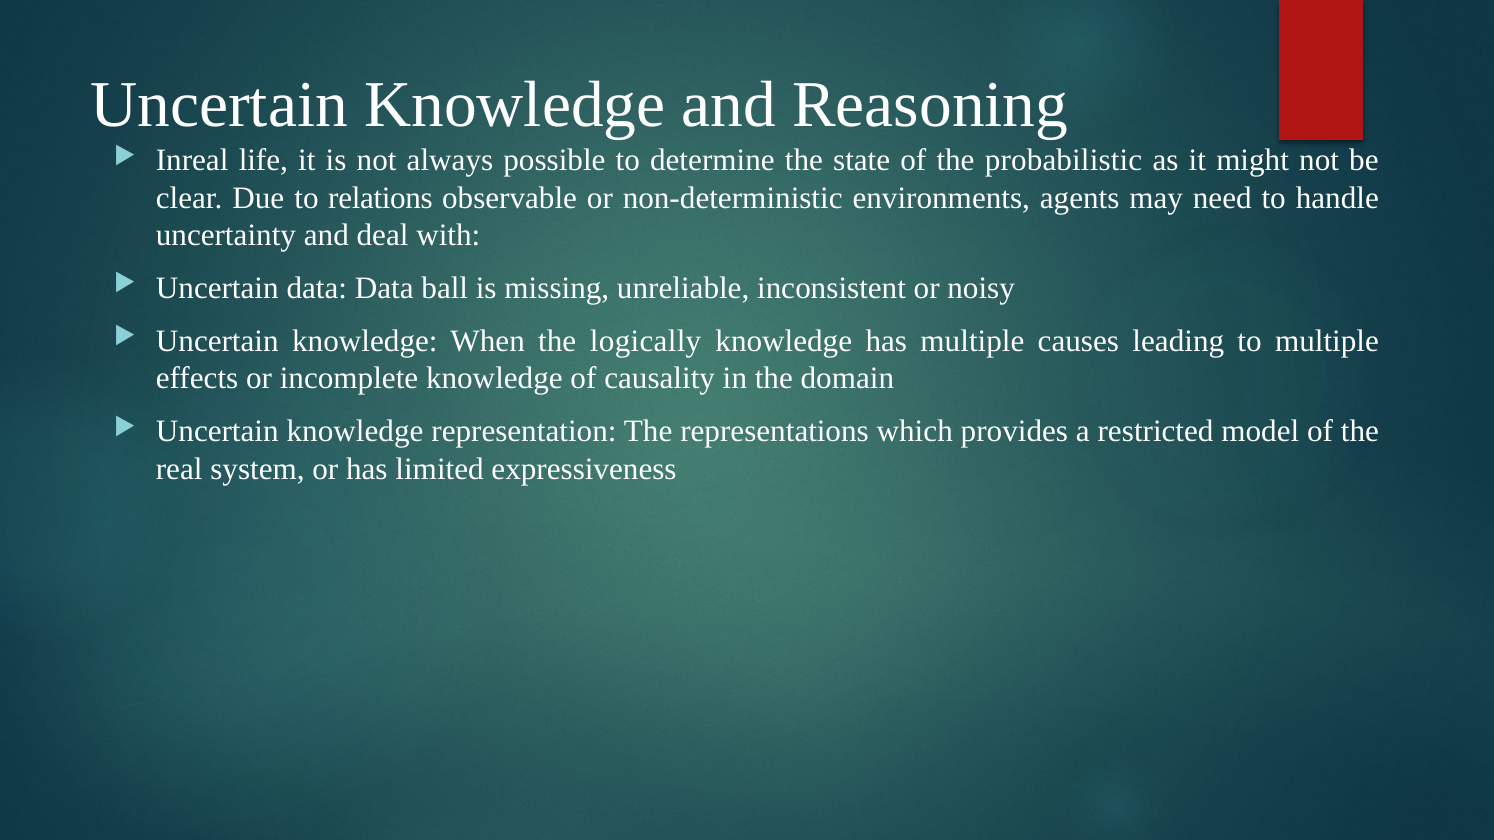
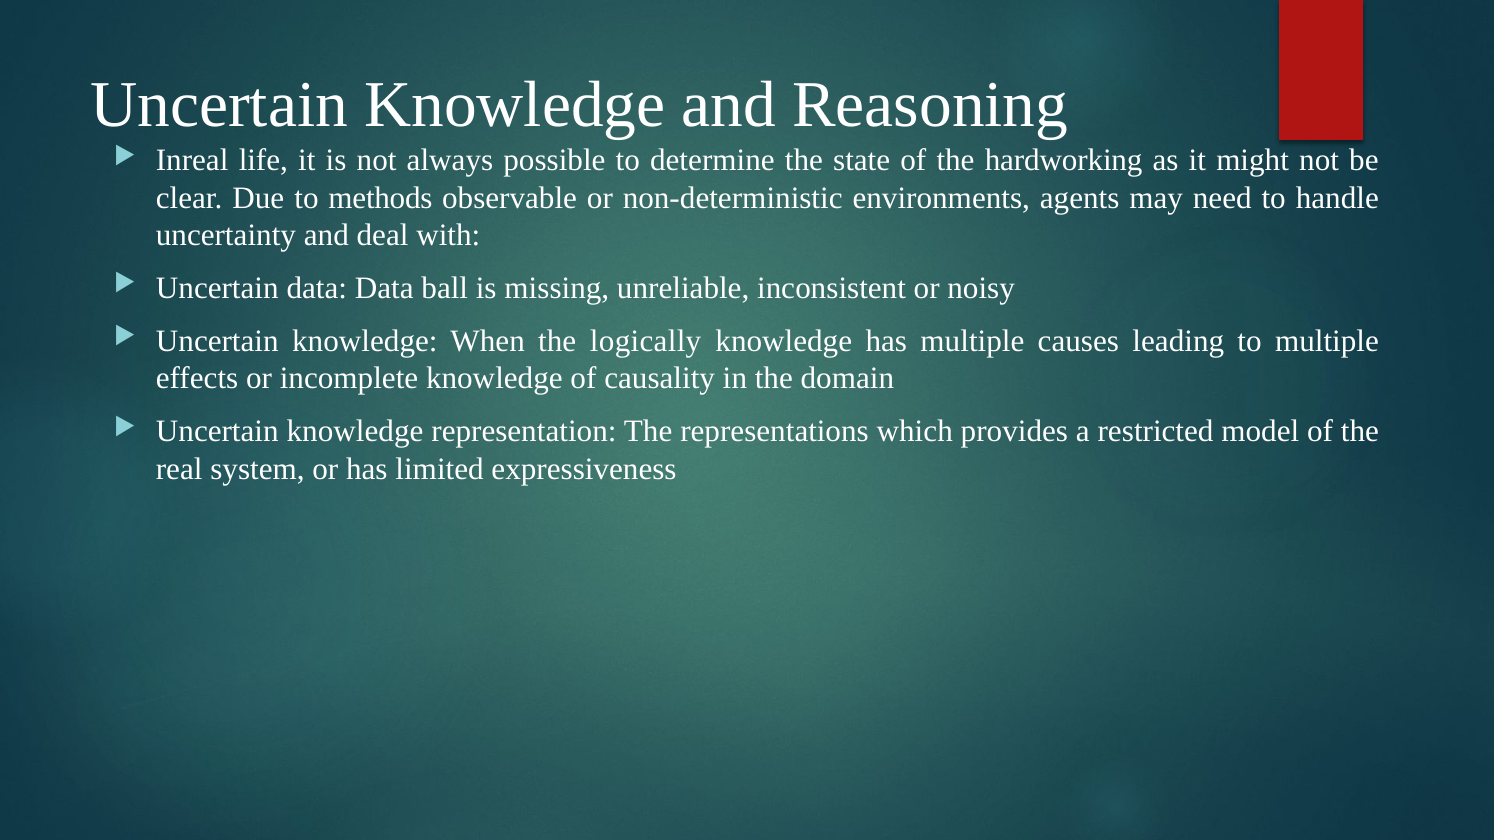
probabilistic: probabilistic -> hardworking (1064, 160)
relations: relations -> methods (380, 198)
